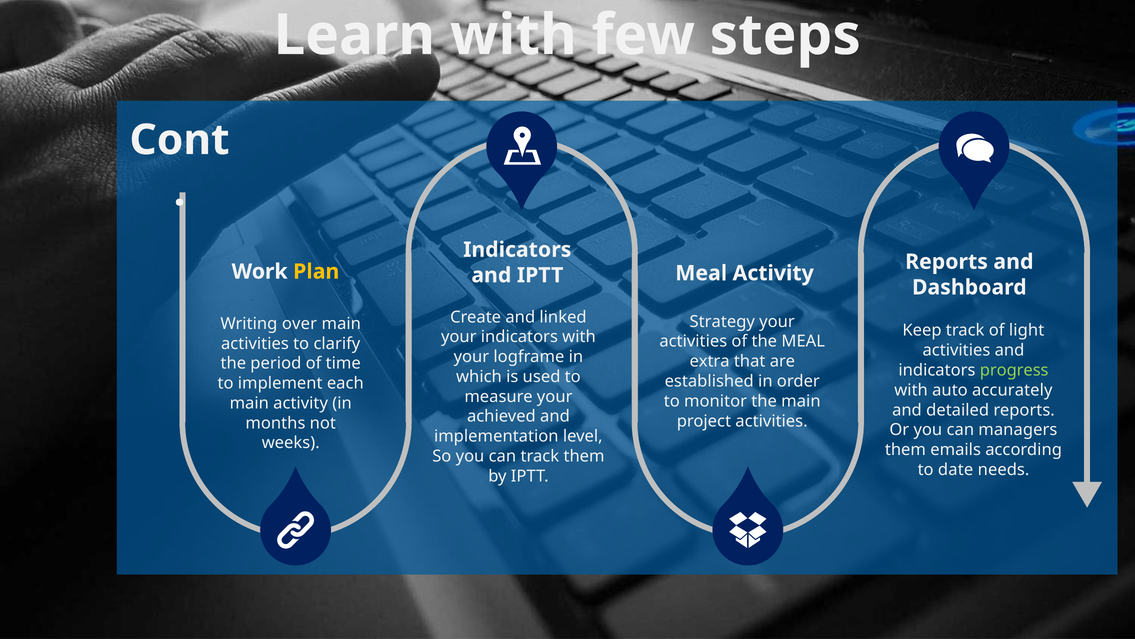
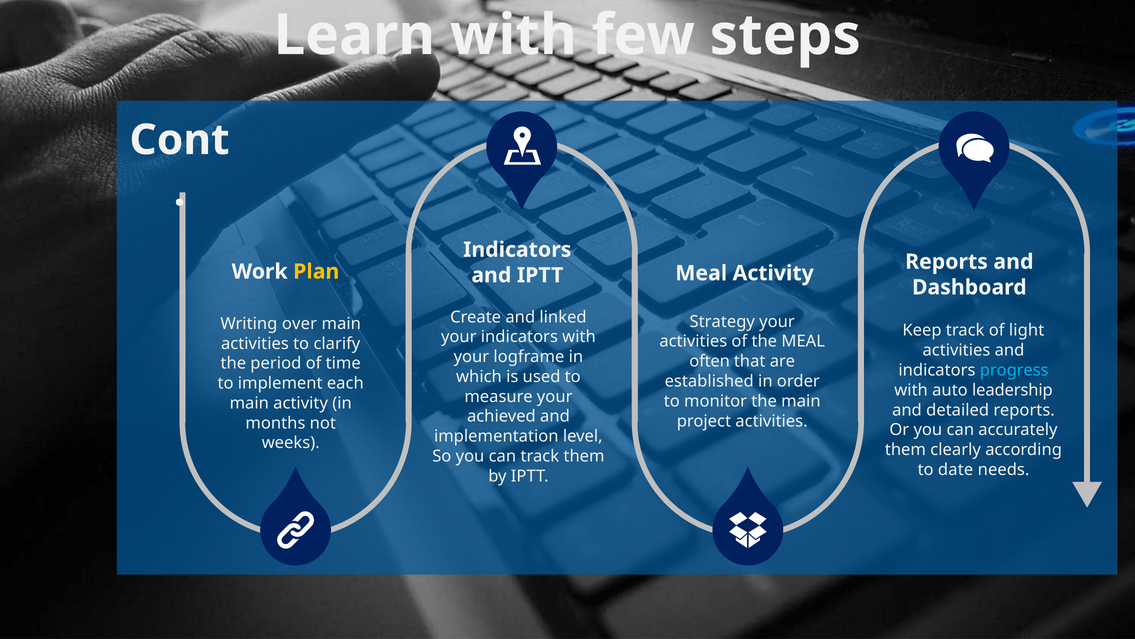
extra: extra -> often (710, 361)
progress colour: light green -> light blue (1014, 370)
accurately: accurately -> leadership (1012, 390)
managers: managers -> accurately (1018, 430)
emails: emails -> clearly (956, 449)
